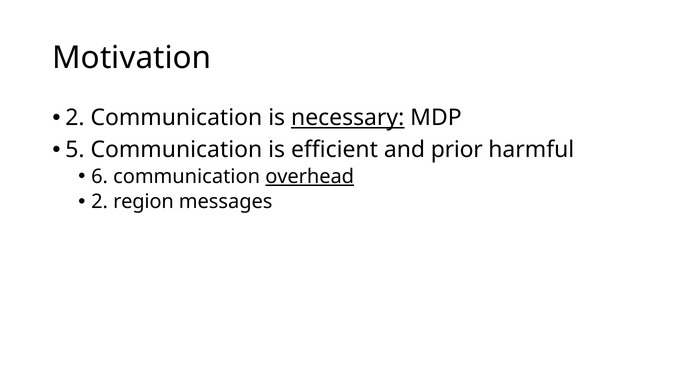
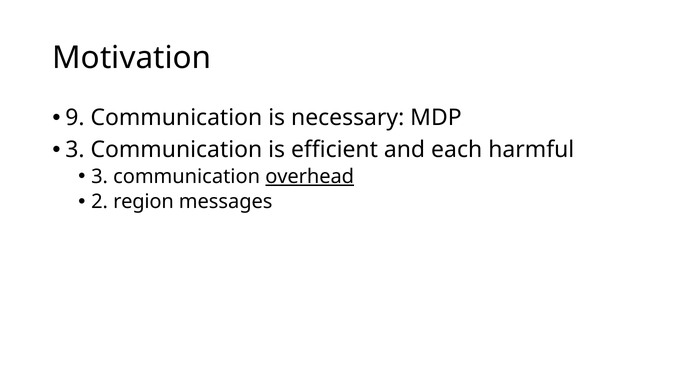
2: 2 -> 9 (75, 118)
necessary underline: present -> none (348, 118)
5: 5 -> 3 (75, 150)
prior: prior -> each (457, 150)
6: 6 -> 3 (100, 177)
